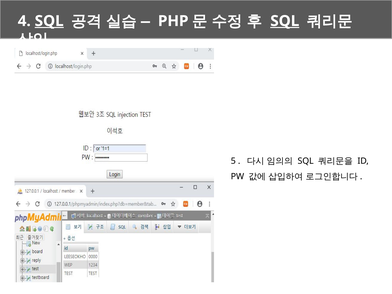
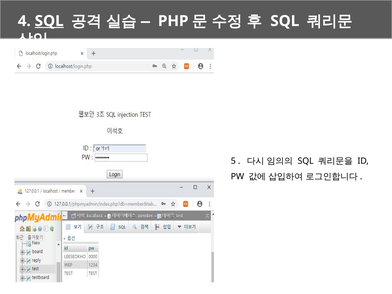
SQL underline: present -> none (285, 21)
